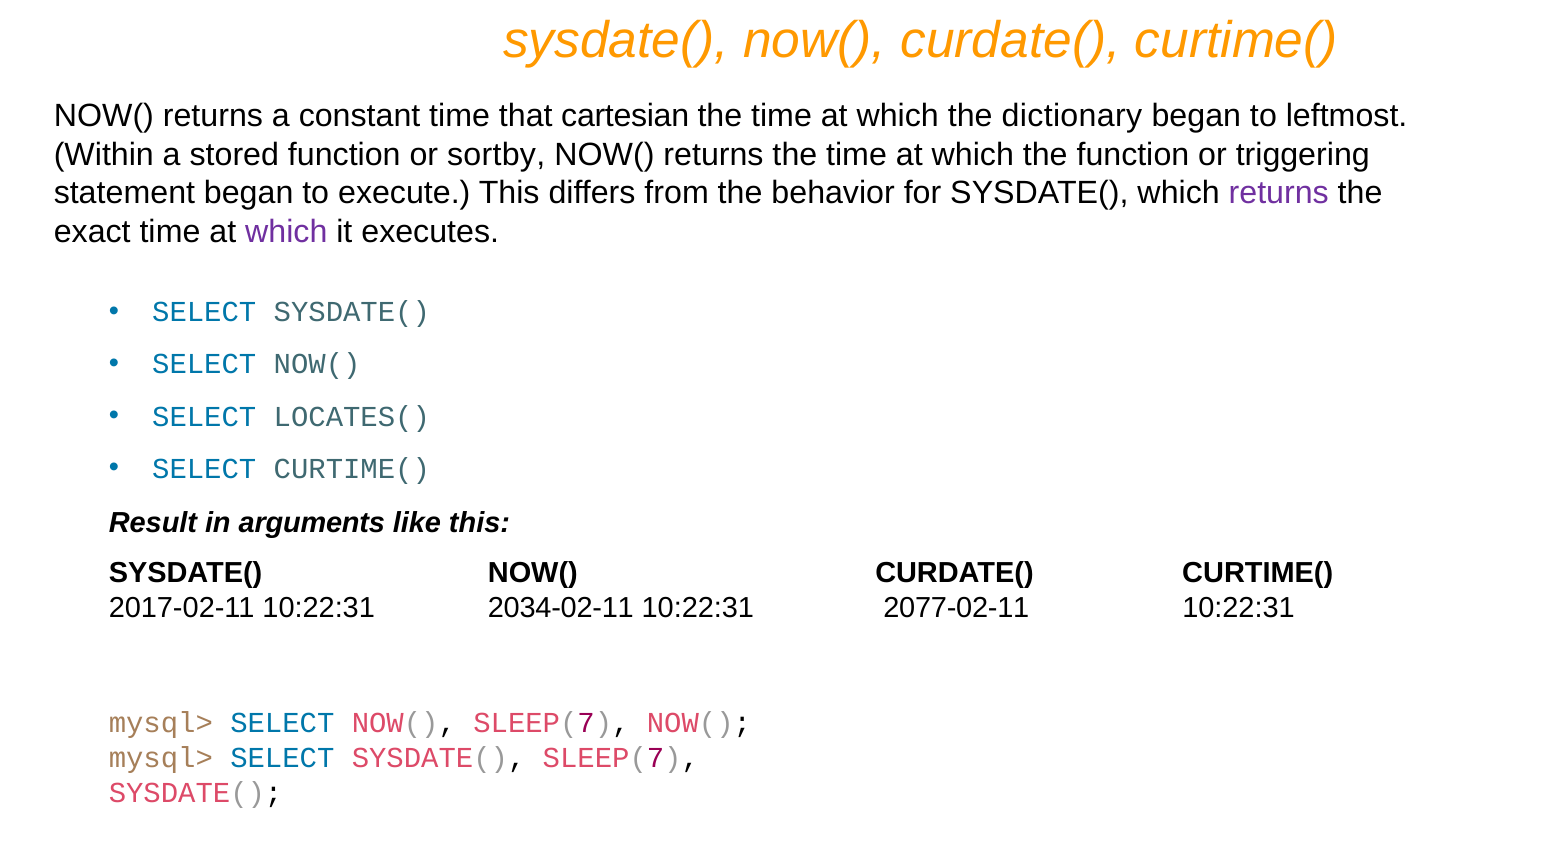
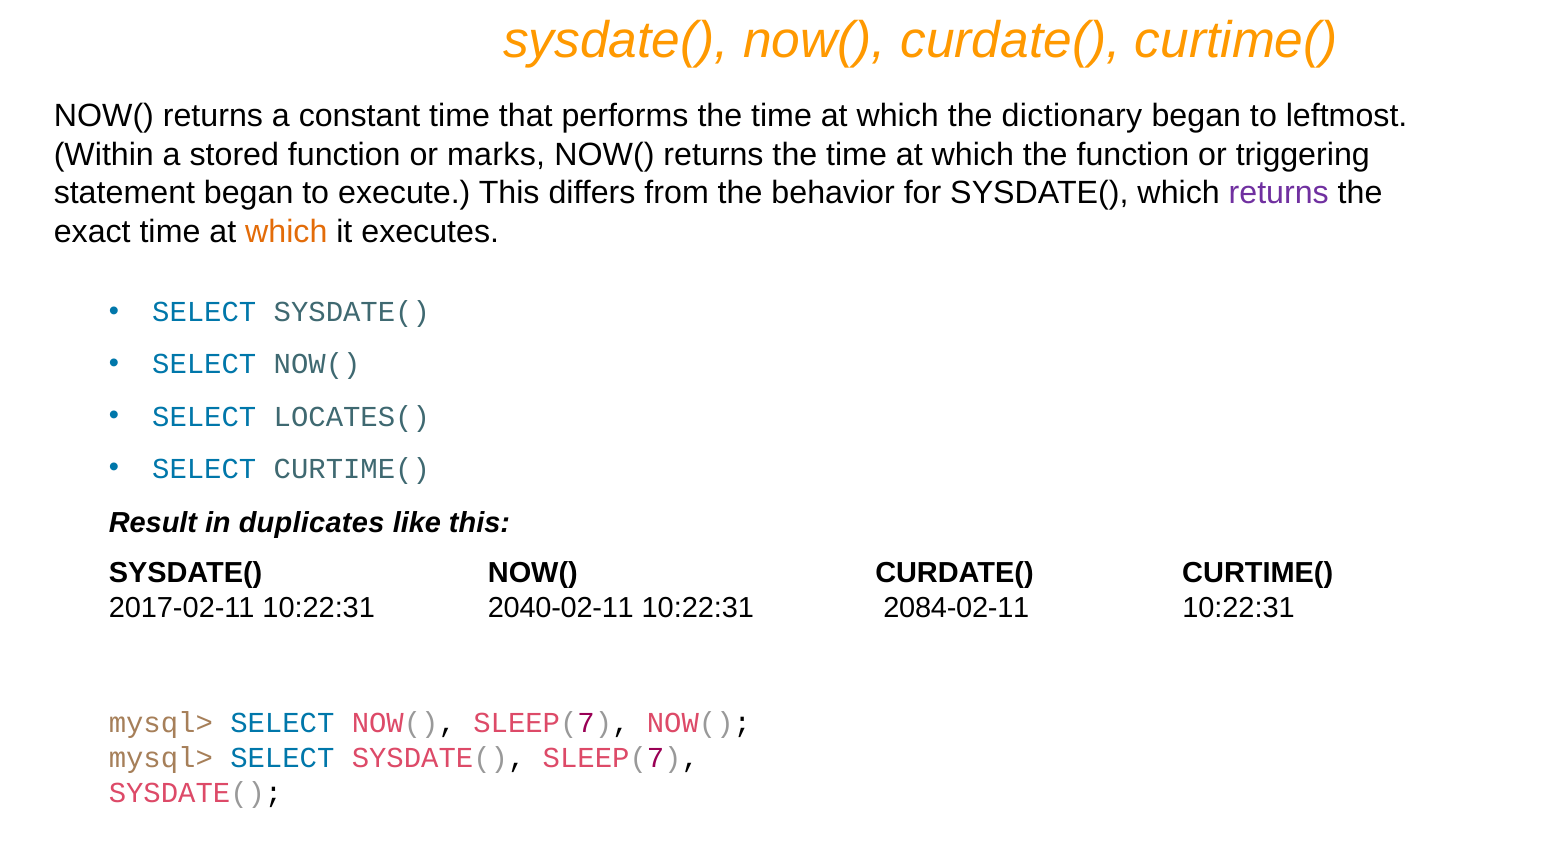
cartesian: cartesian -> performs (625, 116)
sortby: sortby -> marks (496, 155)
which colour: purple -> orange (286, 232)
arguments: arguments -> duplicates (312, 523)
2034-02-11: 2034-02-11 -> 2040-02-11 (561, 608)
2077-02-11: 2077-02-11 -> 2084-02-11 (956, 608)
